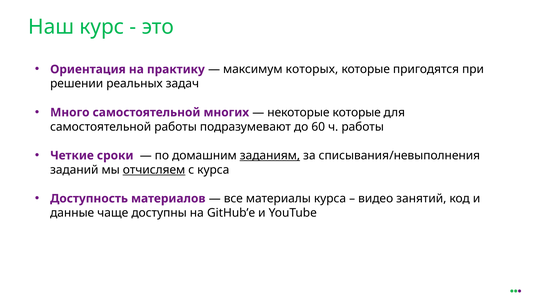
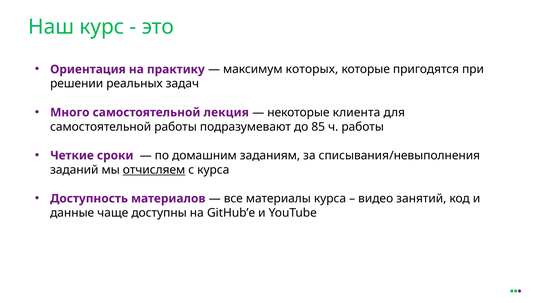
многих: многих -> лекция (226, 112)
некоторые которые: которые -> клиента (357, 112)
60: 60 -> 85 (318, 127)
заданиям underline: present -> none (270, 155)
